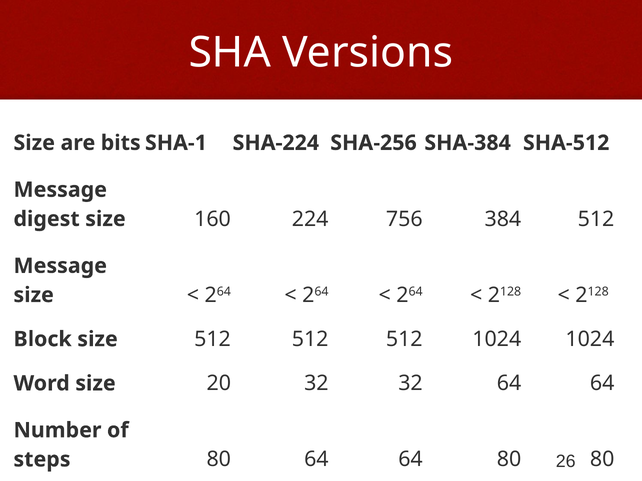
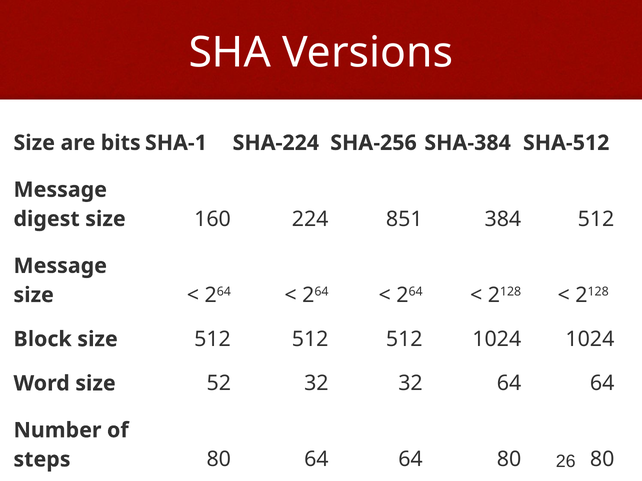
756: 756 -> 851 (404, 219)
20: 20 -> 52 (219, 384)
